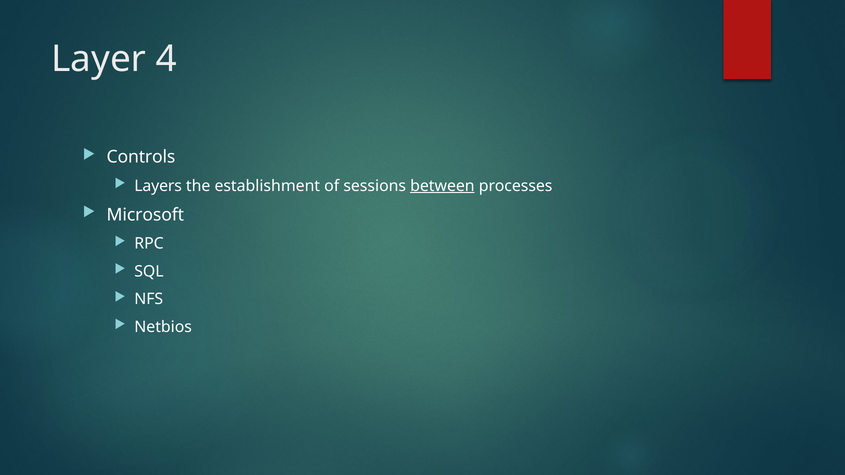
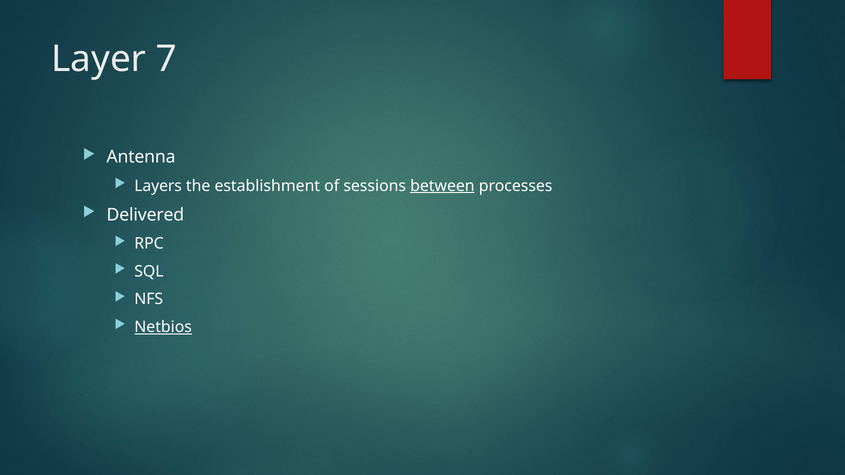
4: 4 -> 7 (166, 59)
Controls: Controls -> Antenna (141, 157)
Microsoft: Microsoft -> Delivered (145, 215)
Netbios underline: none -> present (163, 327)
